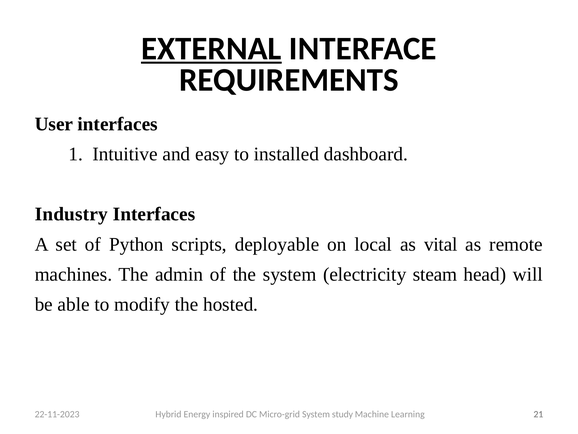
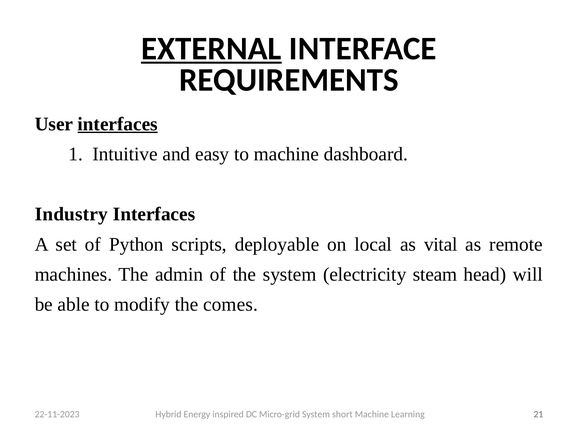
interfaces underline: none -> present (118, 124)
to installed: installed -> machine (286, 154)
hosted: hosted -> comes (231, 304)
study: study -> short (342, 414)
